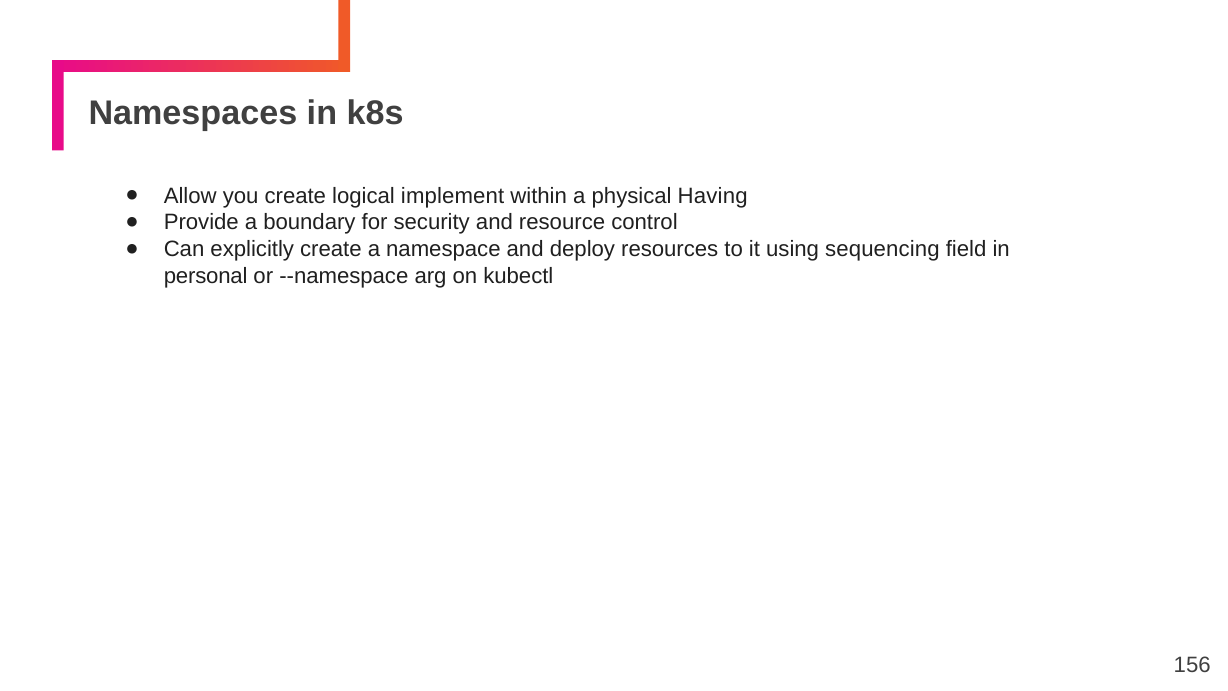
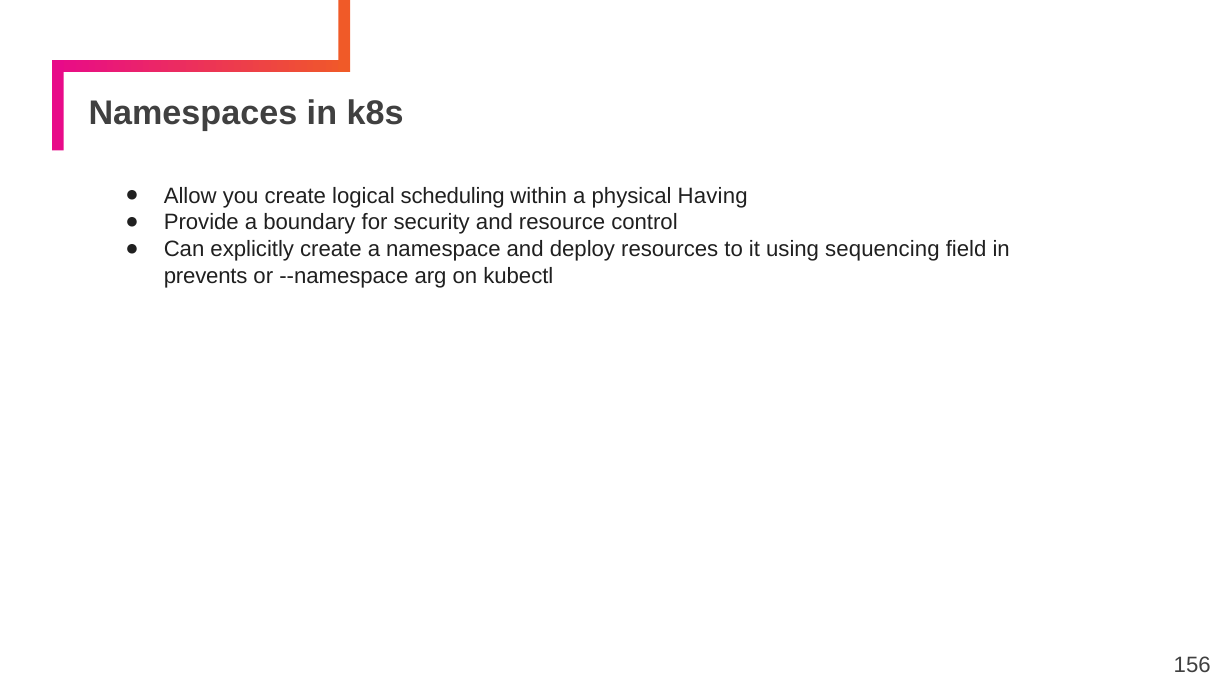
implement: implement -> scheduling (453, 196)
personal: personal -> prevents (206, 276)
